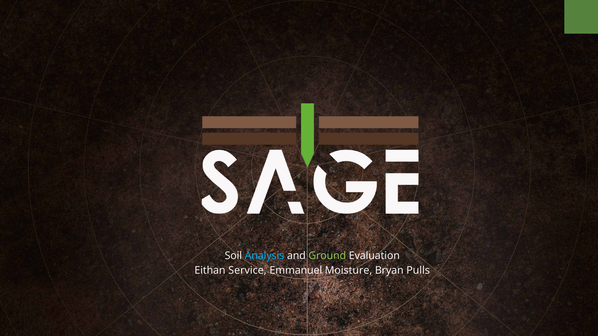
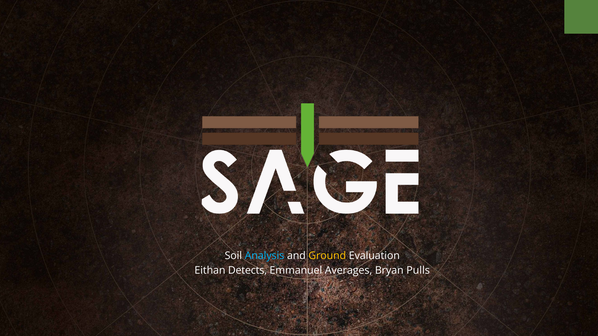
Ground colour: light green -> yellow (327, 256)
Service: Service -> Detects (248, 271)
Moisture: Moisture -> Averages (349, 271)
